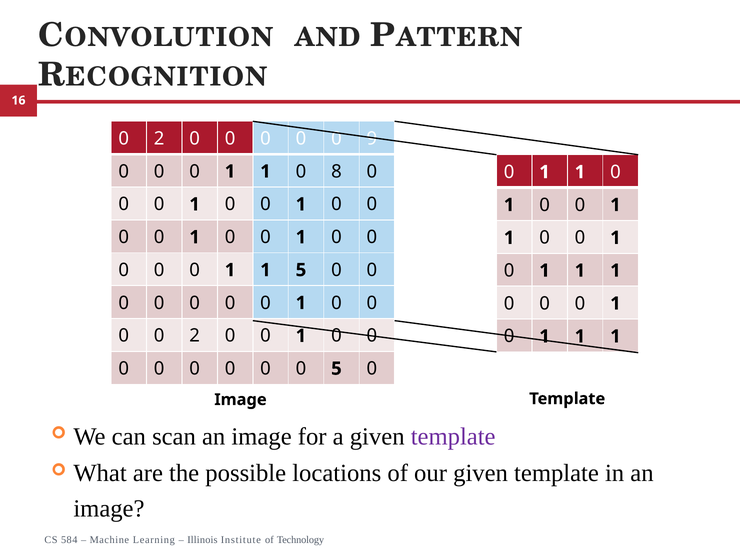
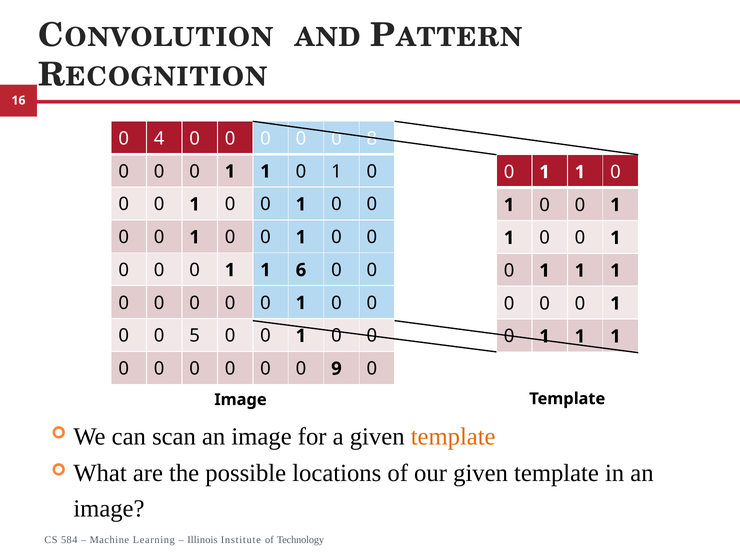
2: 2 -> 4 (159, 139)
9: 9 -> 8 (372, 139)
8: 8 -> 1 (336, 171)
1 5: 5 -> 6 (301, 270)
0 0 2: 2 -> 5 (195, 336)
0 5: 5 -> 9 (336, 369)
template colour: purple -> orange (453, 437)
